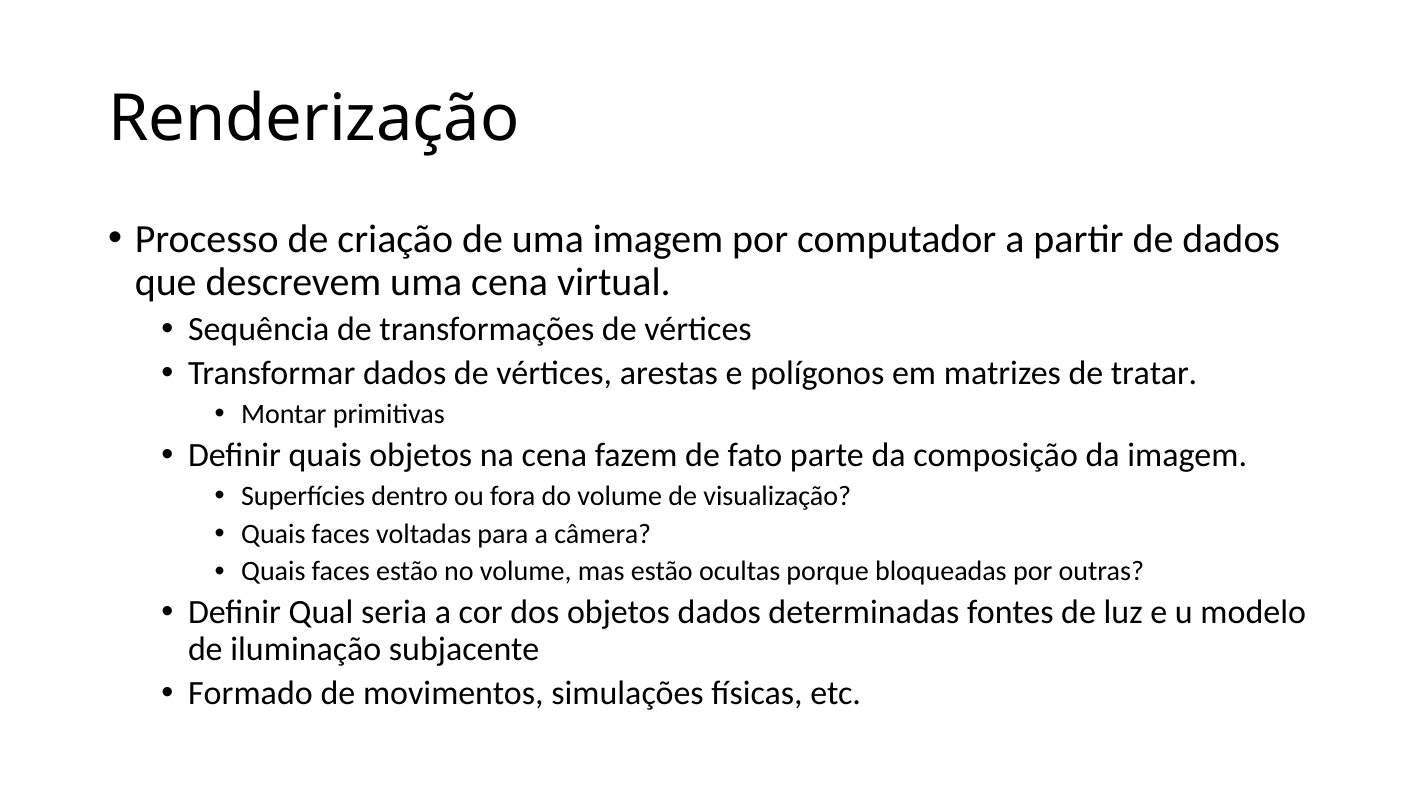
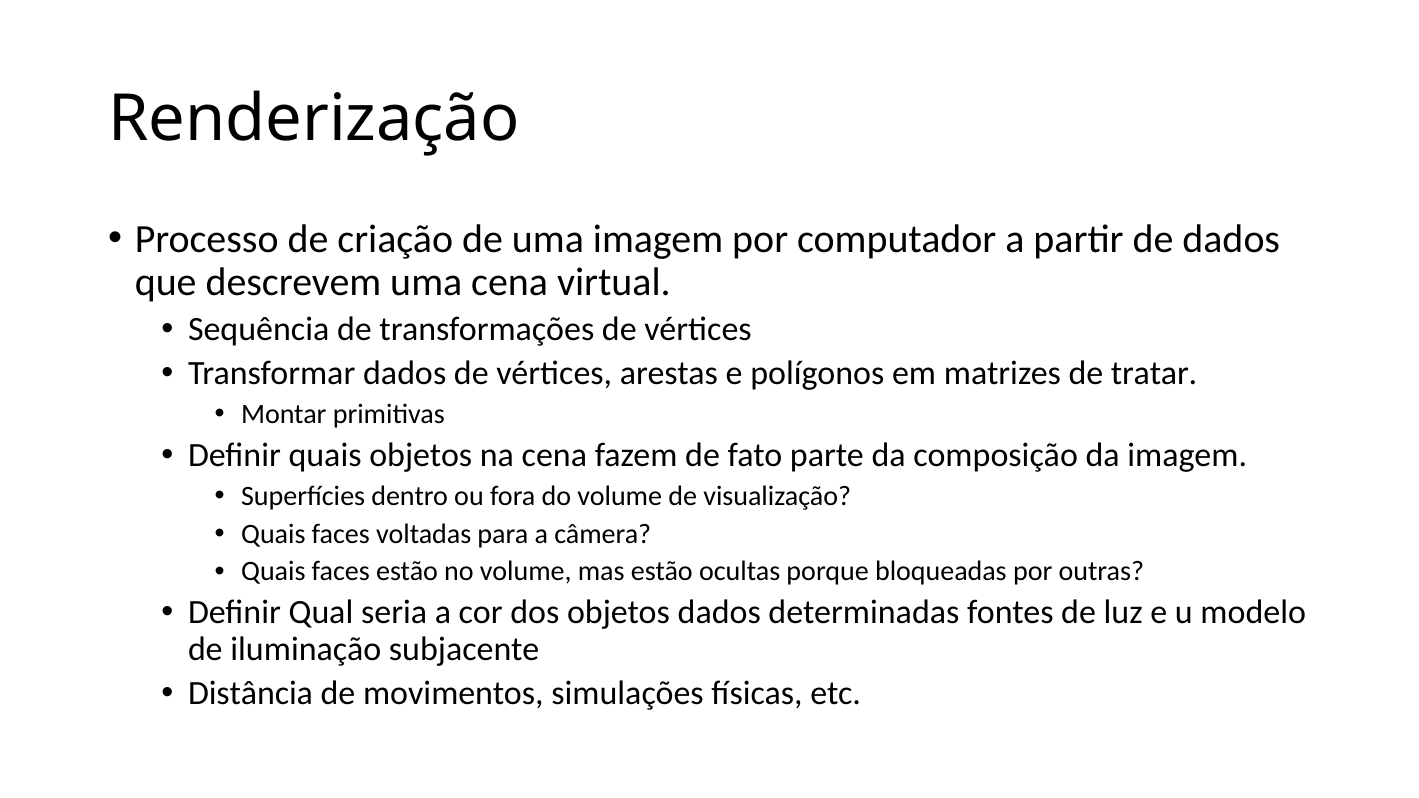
Formado: Formado -> Distância (250, 693)
